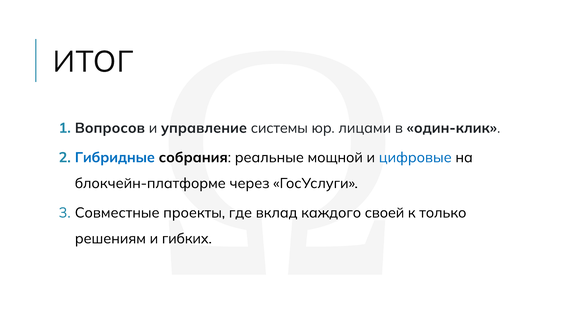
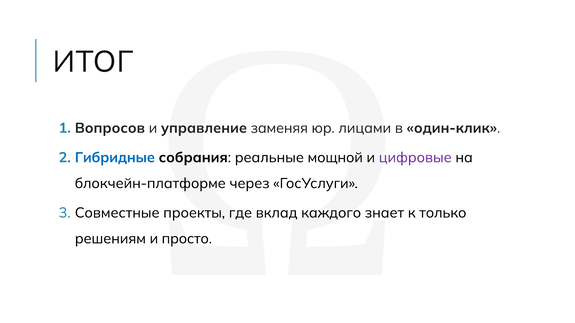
системы: системы -> заменяя (279, 128)
цифровые colour: blue -> purple (415, 158)
своей: своей -> знает (384, 213)
гибких: гибких -> просто (187, 239)
